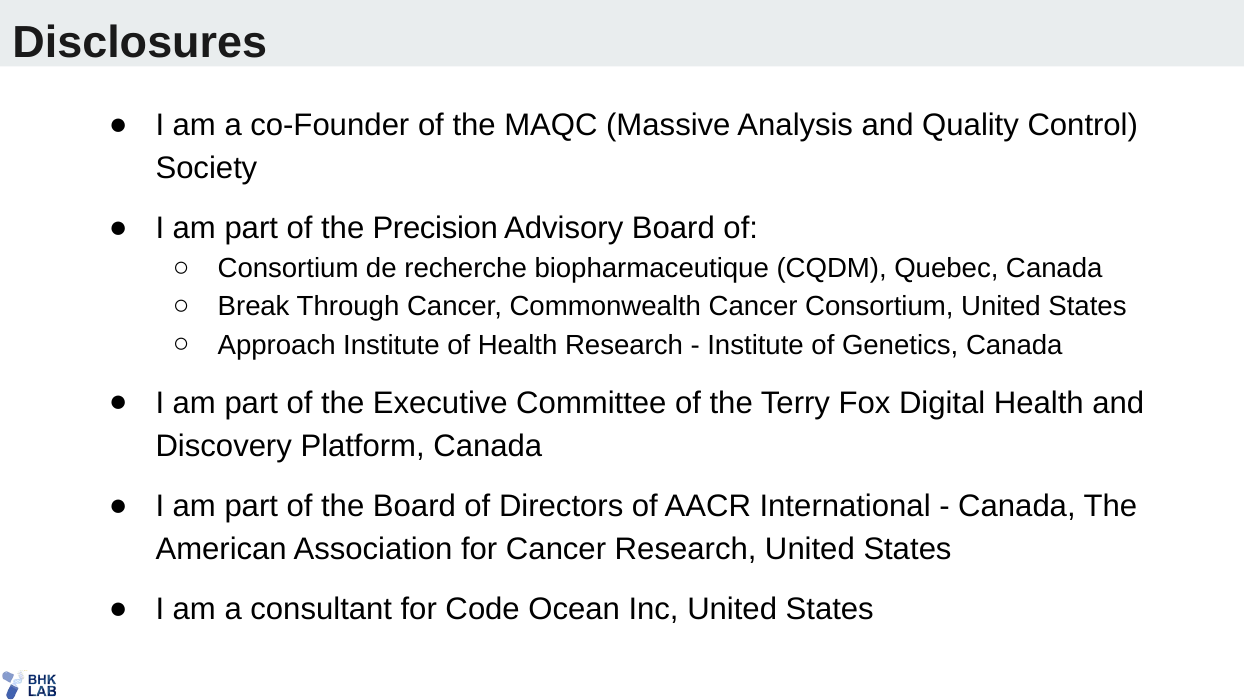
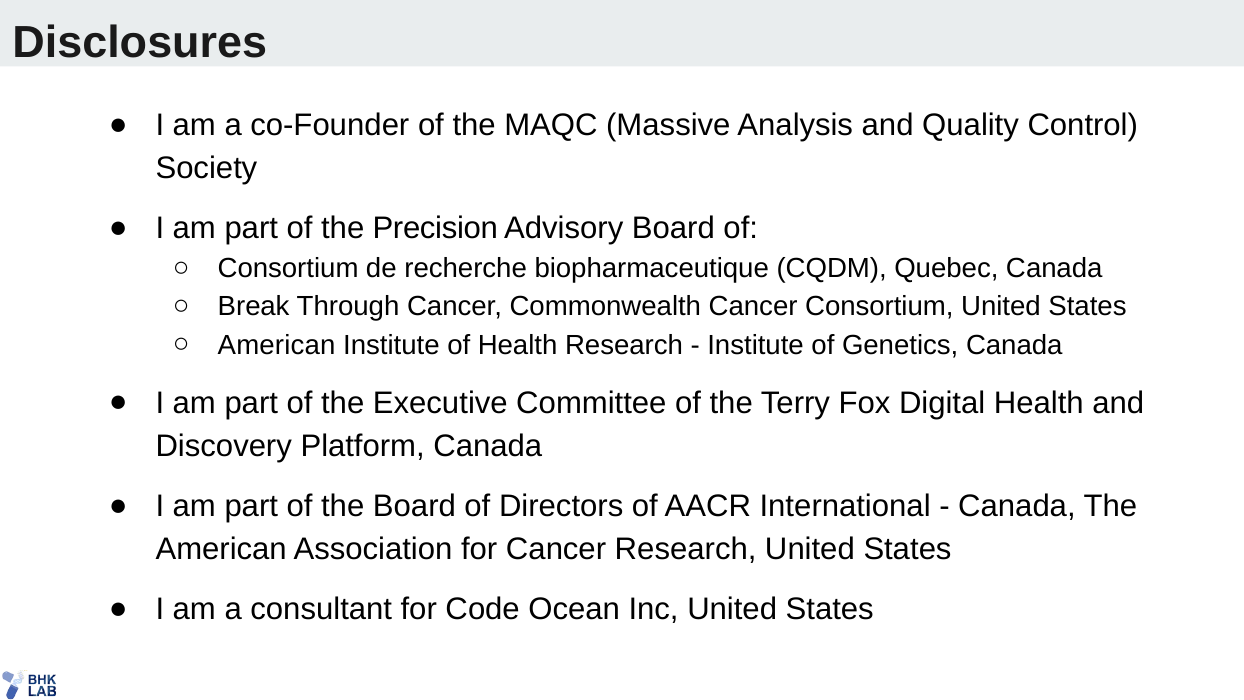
Approach: Approach -> American (277, 345)
